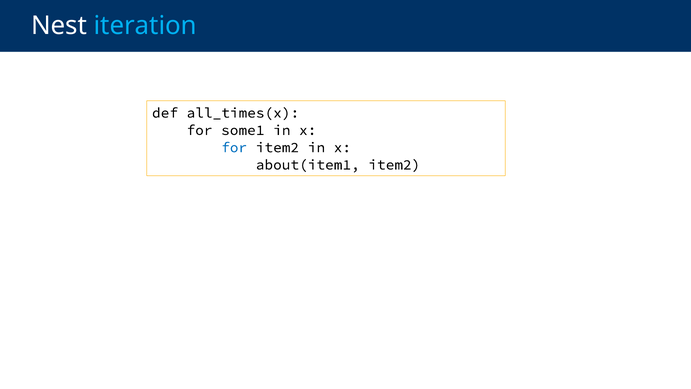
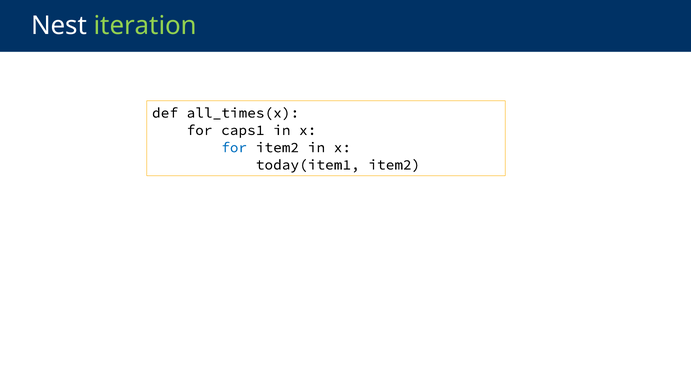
iteration colour: light blue -> light green (145, 26)
some1: some1 -> caps1 (243, 130)
about(item1: about(item1 -> today(item1 (308, 165)
